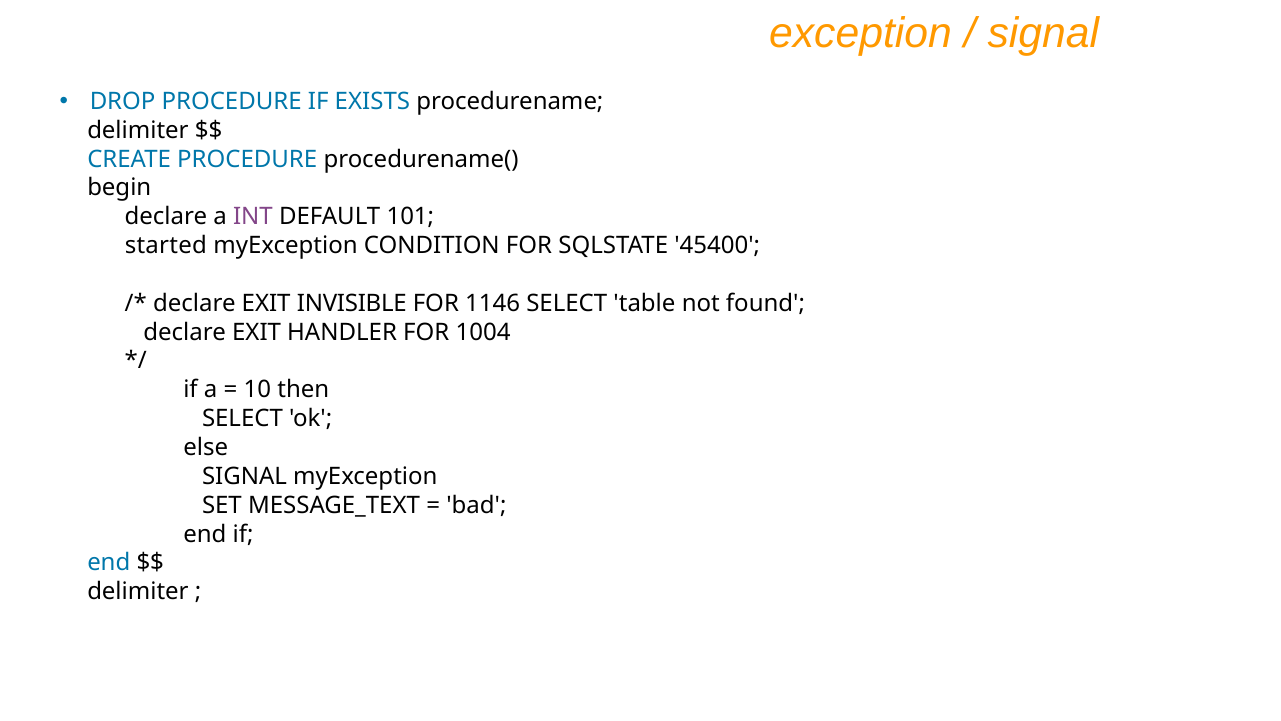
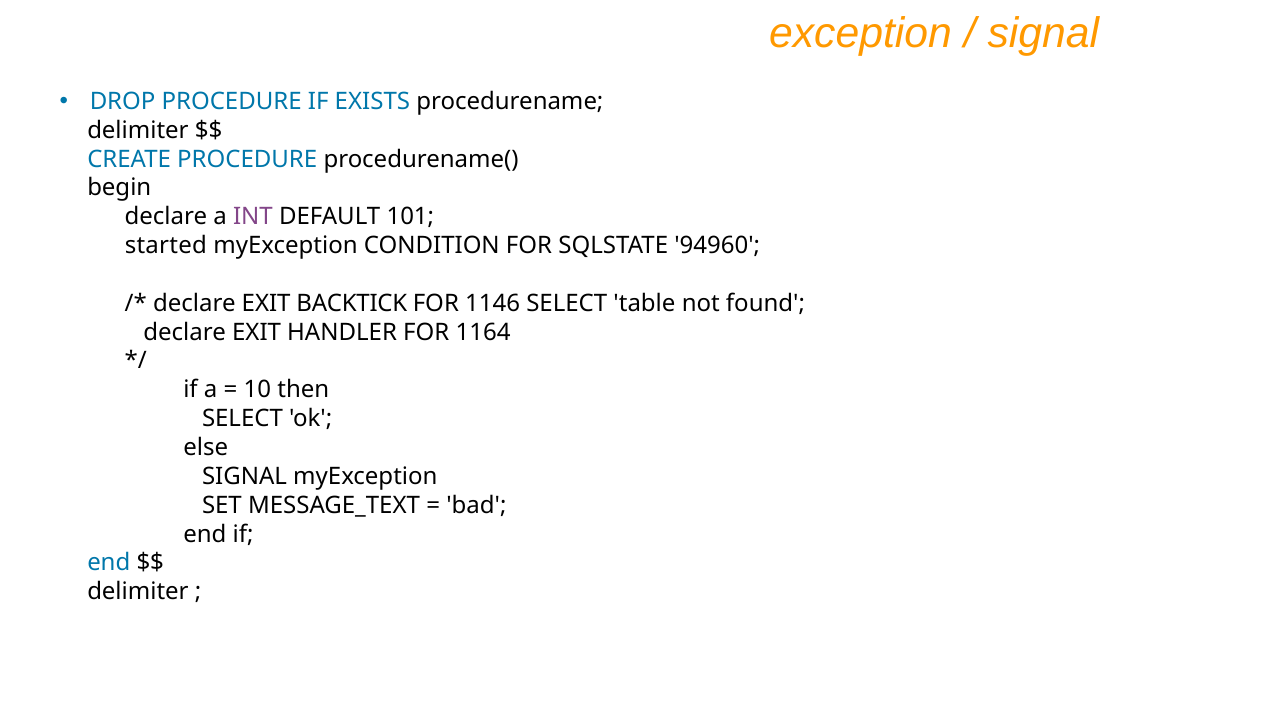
45400: 45400 -> 94960 (717, 246)
INVISIBLE: INVISIBLE -> BACKTICK (352, 303)
1004: 1004 -> 1164 (483, 332)
